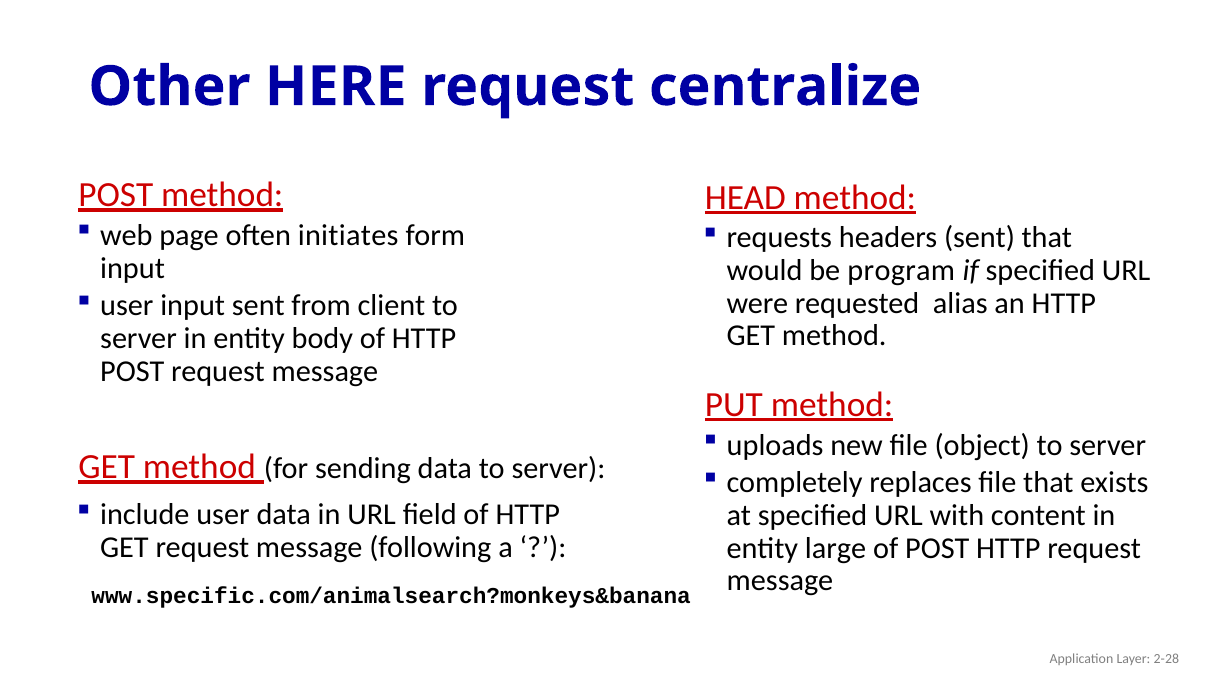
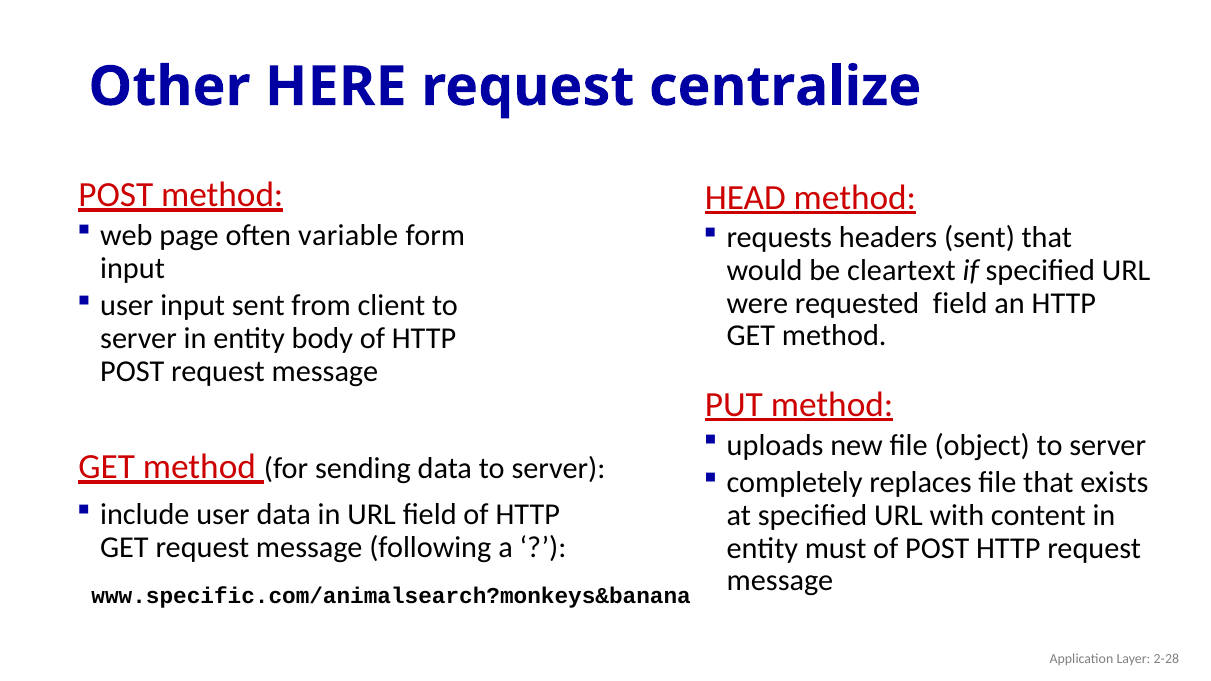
initiates: initiates -> variable (348, 235)
program: program -> cleartext (901, 271)
requested alias: alias -> field (960, 303)
large: large -> must (836, 548)
